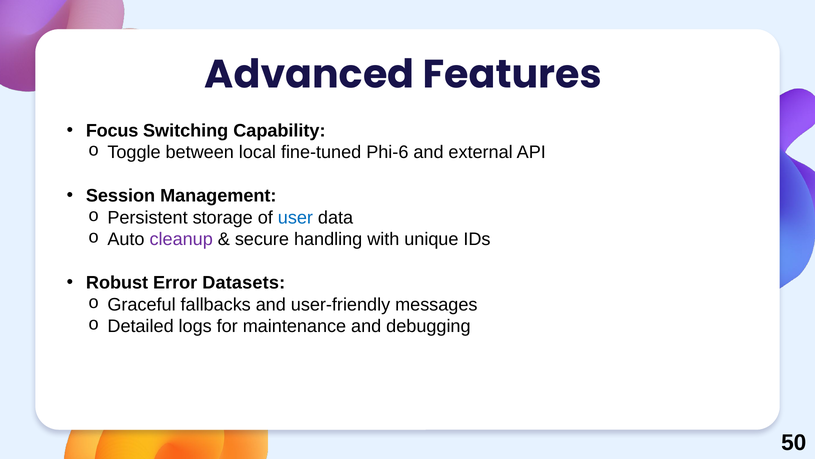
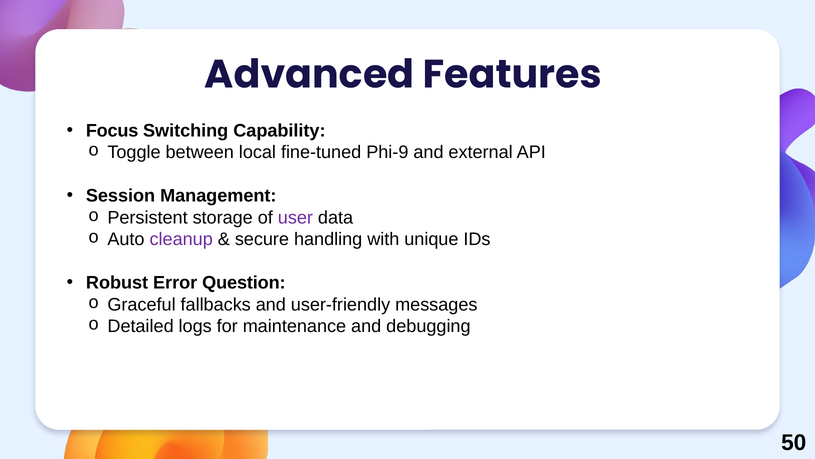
Phi-6: Phi-6 -> Phi-9 (387, 152)
user colour: blue -> purple (295, 217)
Datasets: Datasets -> Question (244, 283)
